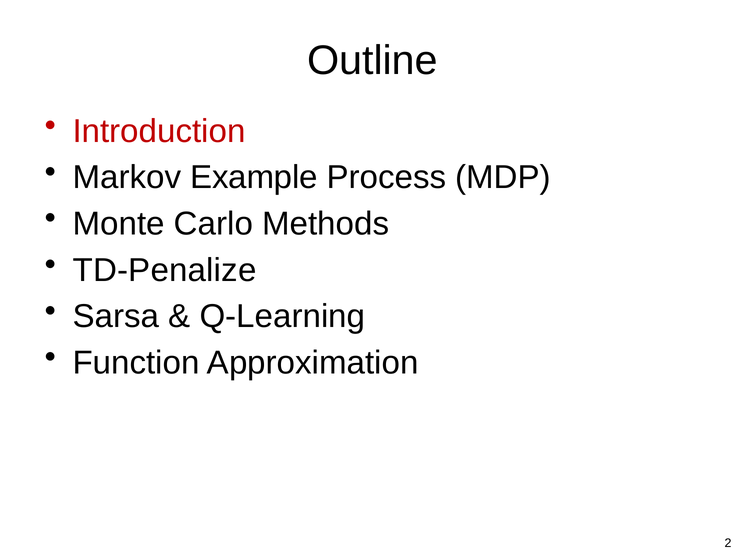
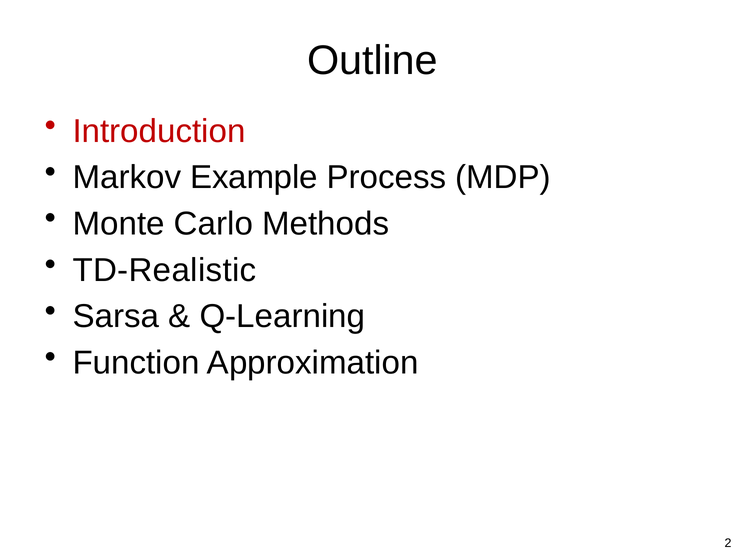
TD-Penalize: TD-Penalize -> TD-Realistic (164, 271)
